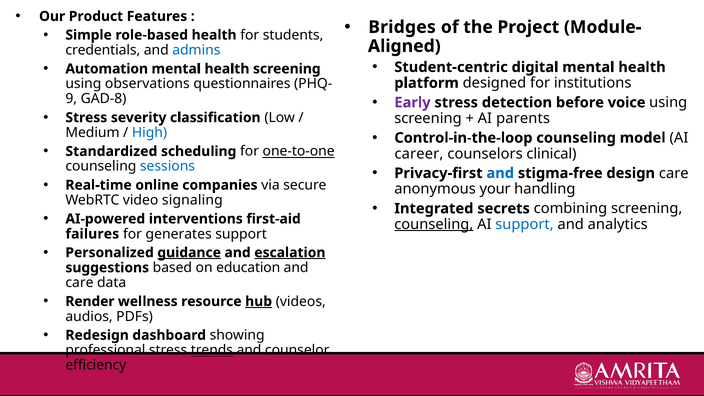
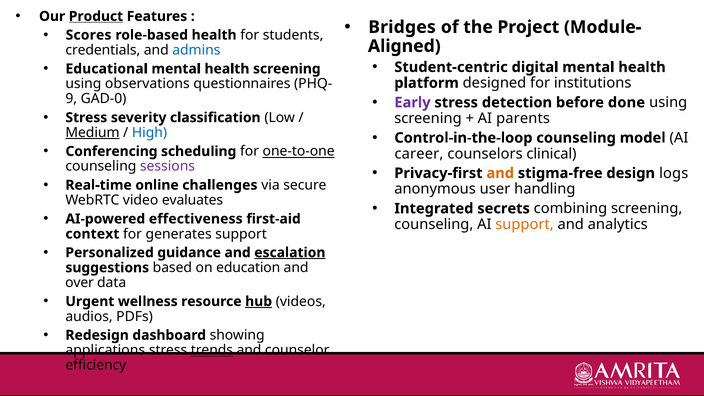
Product underline: none -> present (96, 16)
Simple: Simple -> Scores (89, 35)
Automation: Automation -> Educational (107, 69)
GAD-8: GAD-8 -> GAD-0 (104, 99)
voice: voice -> done (626, 103)
Medium underline: none -> present (92, 133)
Standardized: Standardized -> Conferencing (111, 151)
sessions colour: blue -> purple (167, 166)
and colour: blue -> orange (500, 173)
design care: care -> logs (674, 173)
companies: companies -> challenges (220, 185)
your: your -> user (495, 189)
signaling: signaling -> evaluates (192, 200)
interventions: interventions -> effectiveness (196, 219)
counseling underline: present -> none (434, 224)
support colour: blue -> orange (525, 224)
failures: failures -> context (92, 234)
guidance underline: present -> none (189, 253)
care: care -> over (80, 283)
Render: Render -> Urgent (90, 301)
professional: professional -> applications (105, 350)
